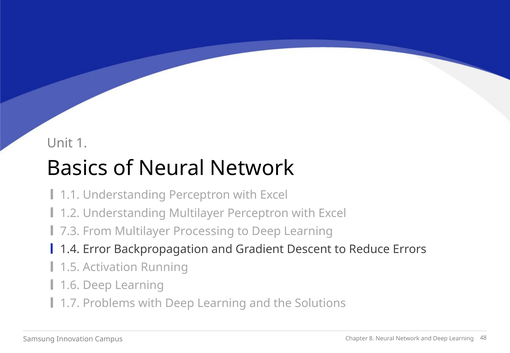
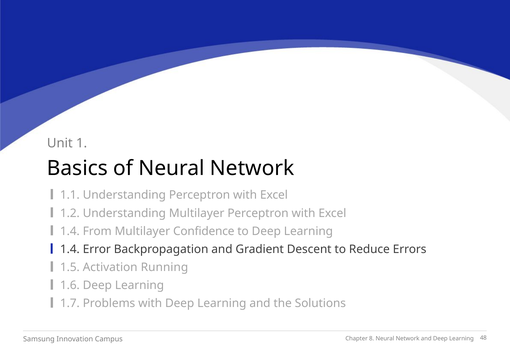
7.3: 7.3 -> 1.4 (70, 231)
Processing: Processing -> Confidence (204, 231)
